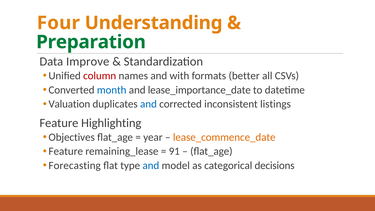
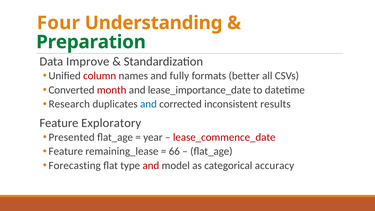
with: with -> fully (179, 76)
month colour: blue -> red (112, 90)
Valuation: Valuation -> Research (69, 104)
listings: listings -> results (275, 104)
Highlighting: Highlighting -> Exploratory (111, 123)
Objectives: Objectives -> Presented (72, 137)
lease_commence_date colour: orange -> red (224, 137)
91: 91 -> 66 (174, 151)
and colour: blue -> red (151, 165)
decisions: decisions -> accuracy (274, 165)
